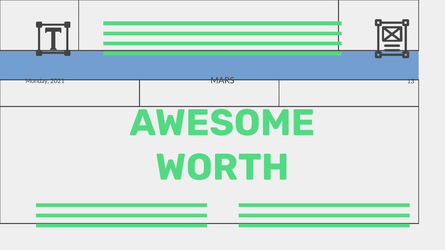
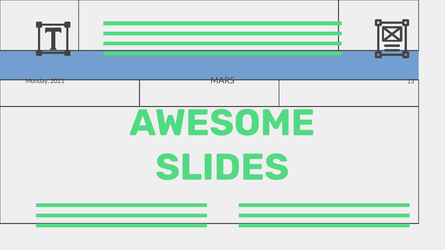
WORTH: WORTH -> SLIDES (222, 168)
